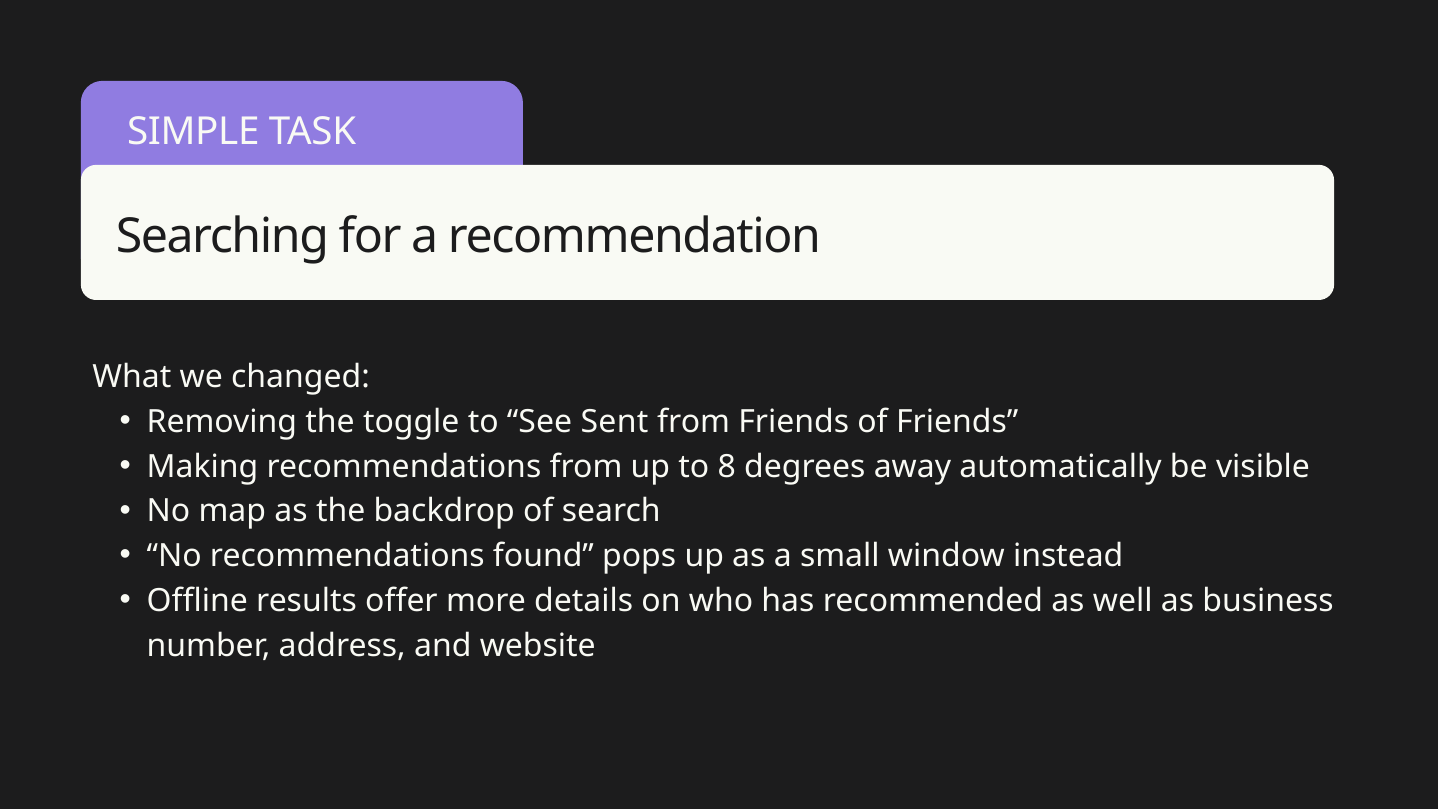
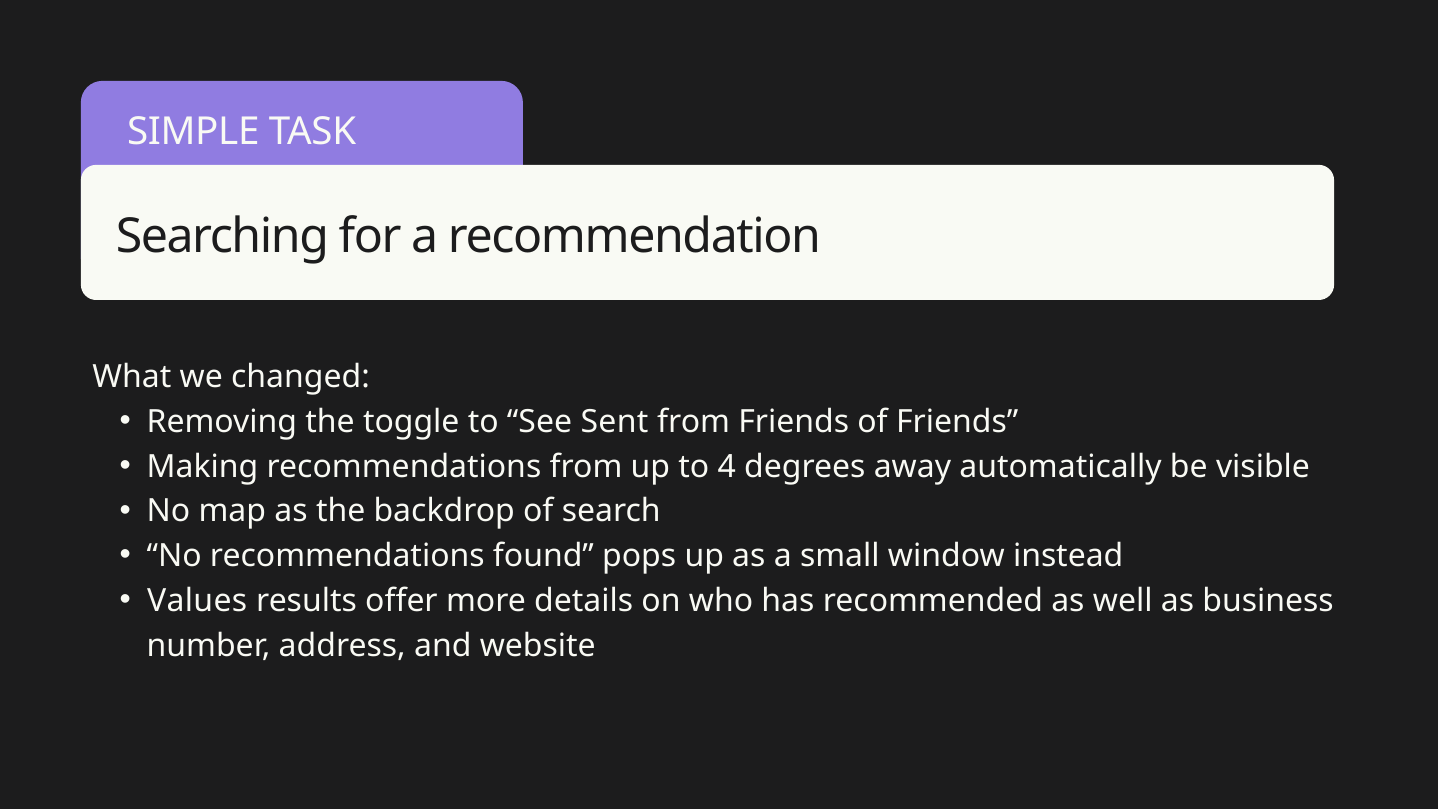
8: 8 -> 4 (727, 467)
Offline: Offline -> Values (197, 601)
